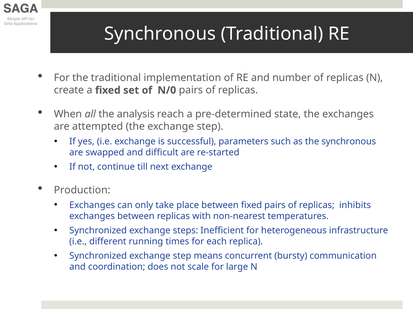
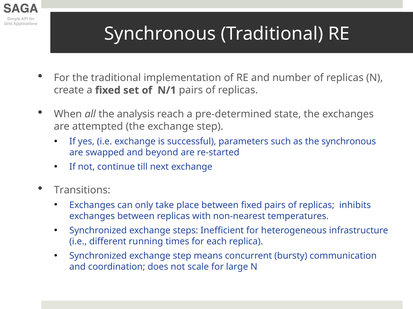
N/0: N/0 -> N/1 (167, 90)
difficult: difficult -> beyond (162, 153)
Production: Production -> Transitions (82, 191)
